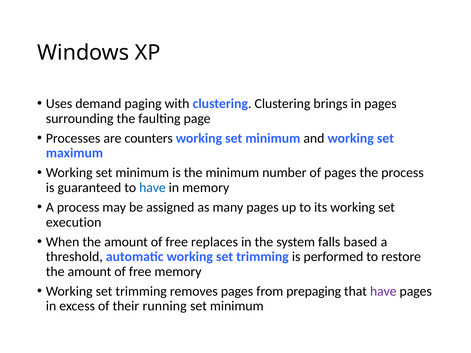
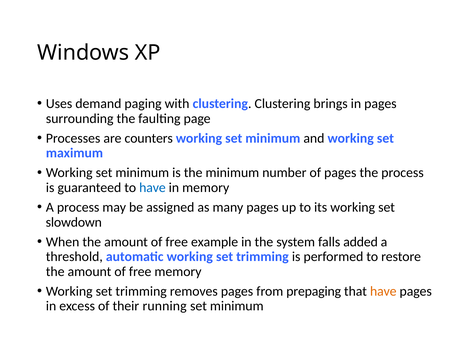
execution: execution -> slowdown (74, 222)
replaces: replaces -> example (215, 242)
based: based -> added (361, 242)
have colour: purple -> orange (383, 291)
